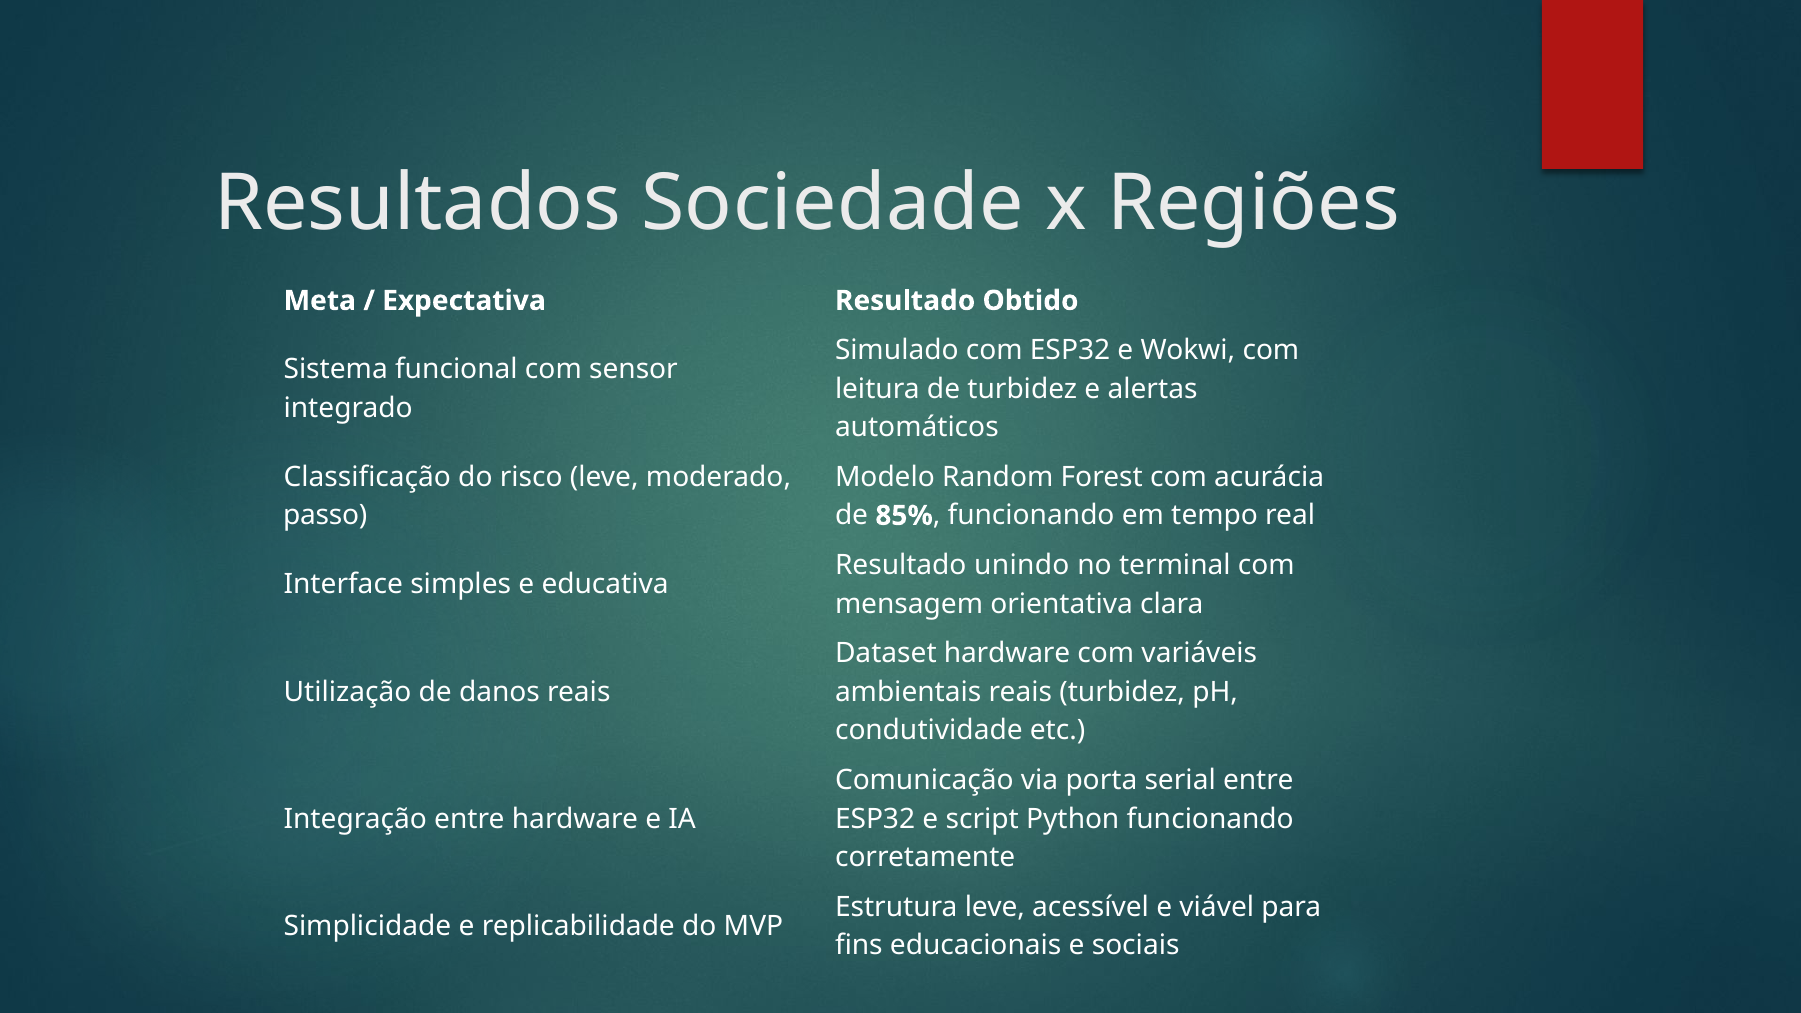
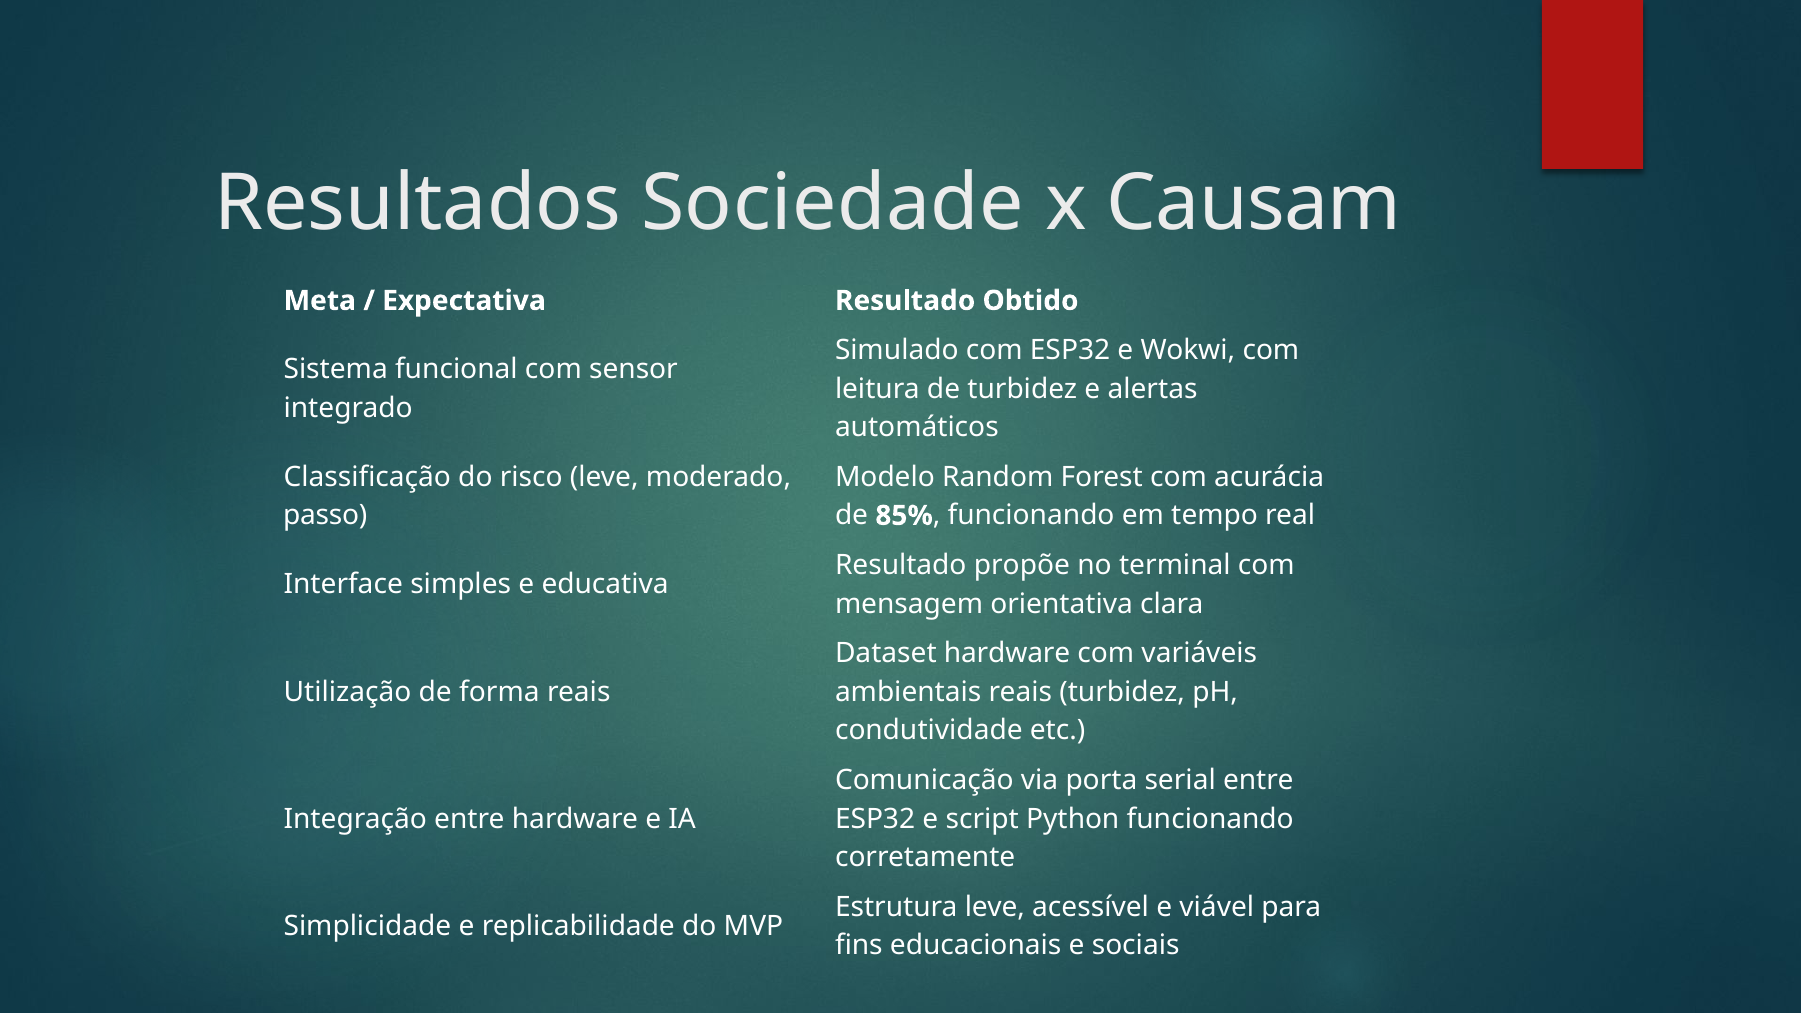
Regiões: Regiões -> Causam (1254, 204)
unindo: unindo -> propõe (1022, 565)
danos: danos -> forma (499, 692)
